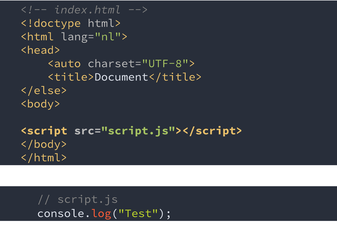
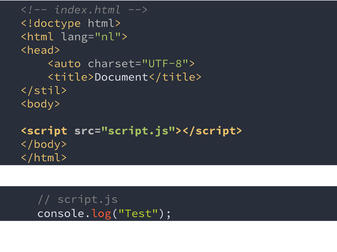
</else>: </else> -> </stil> (44, 91)
